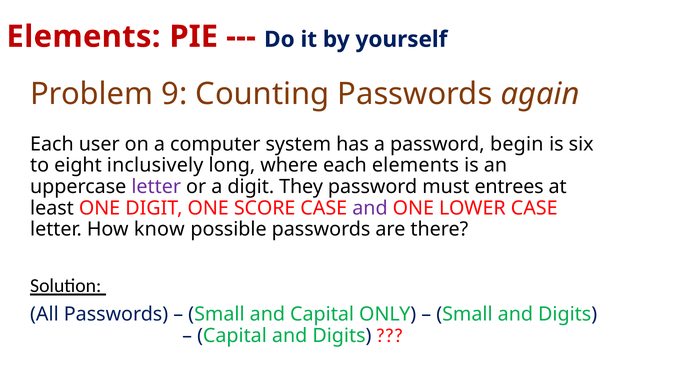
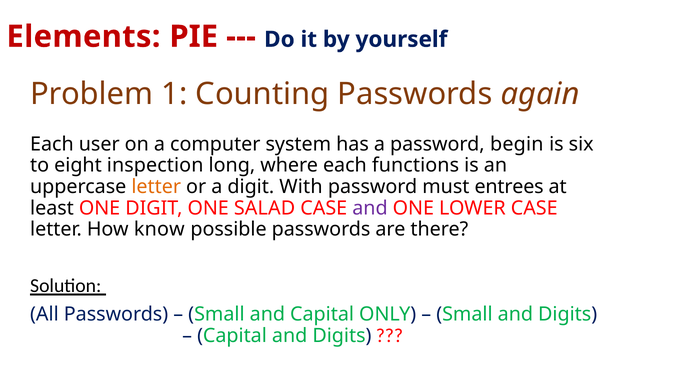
9: 9 -> 1 (174, 94)
inclusively: inclusively -> inspection (155, 166)
each elements: elements -> functions (415, 166)
letter colour: purple -> orange (156, 187)
They: They -> With (301, 187)
SCORE: SCORE -> SALAD (265, 208)
